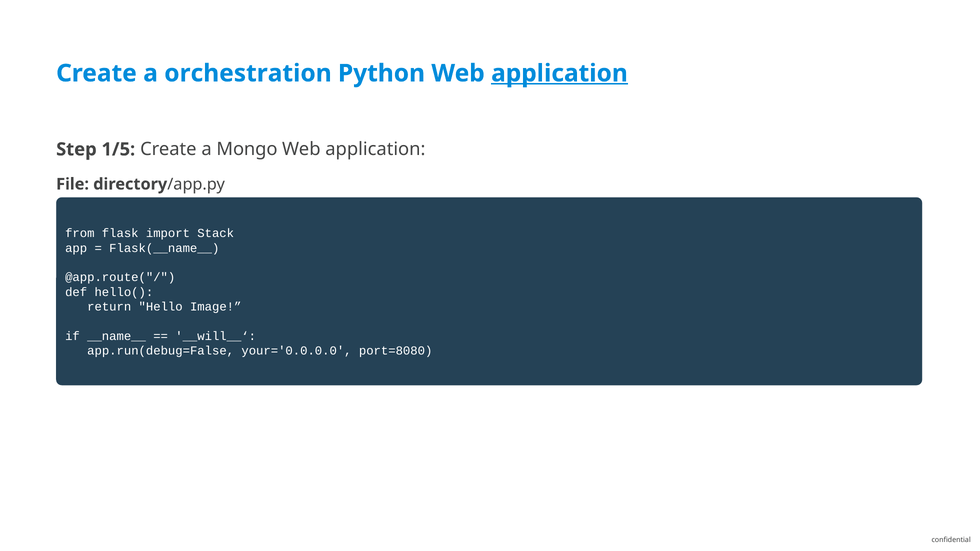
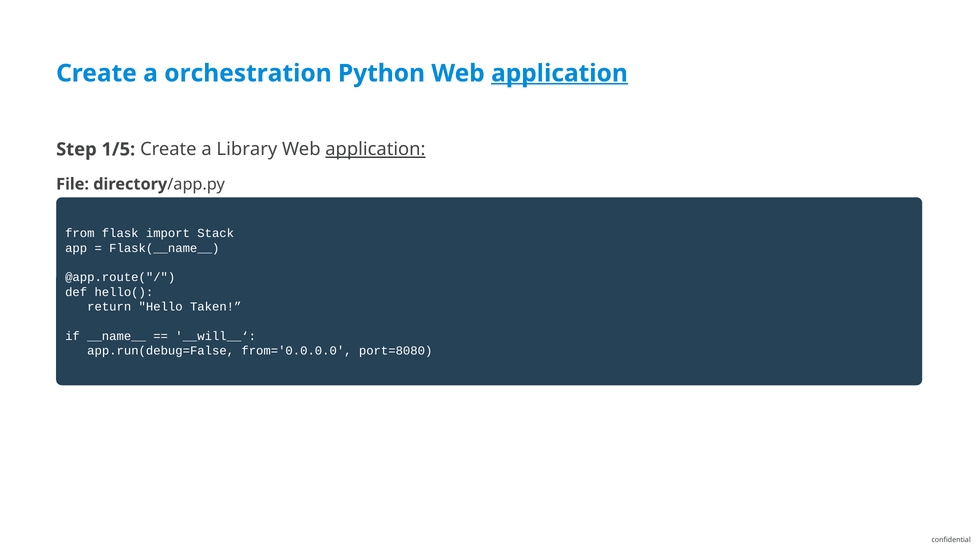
Mongo: Mongo -> Library (247, 149)
application underline: none -> present (375, 149)
Image: Image -> Taken (216, 307)
your='0.0.0.0: your='0.0.0.0 -> from='0.0.0.0 (297, 351)
